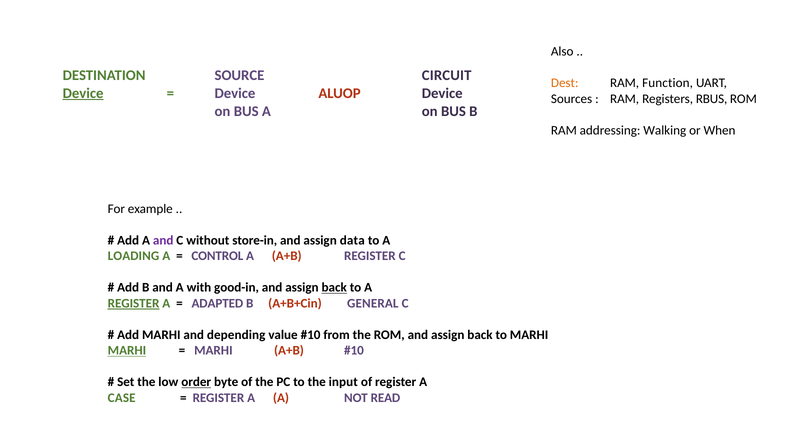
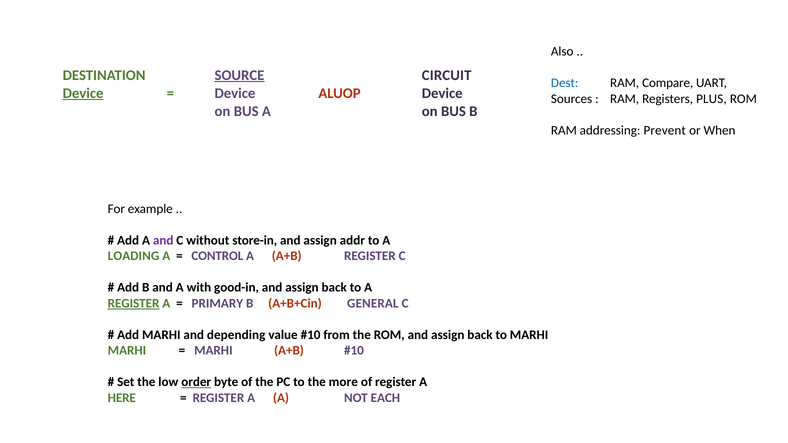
SOURCE underline: none -> present (239, 75)
Dest colour: orange -> blue (565, 83)
Function: Function -> Compare (668, 83)
RBUS: RBUS -> PLUS (711, 99)
Walking: Walking -> Prevent (665, 130)
data: data -> addr (352, 240)
back underline: present -> none (334, 288)
ADAPTED: ADAPTED -> PRIMARY (217, 303)
MARHI underline: present -> none (127, 351)
input: input -> more (343, 382)
CASE: CASE -> HERE (122, 398)
READ: READ -> EACH (385, 398)
